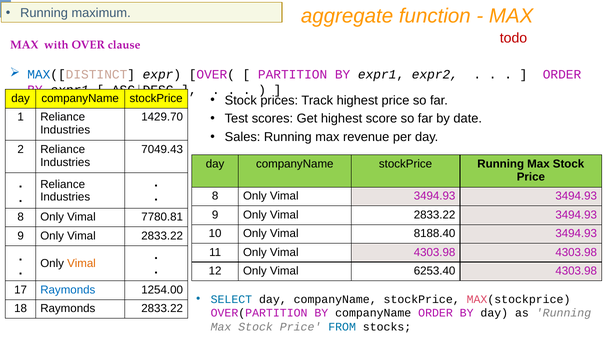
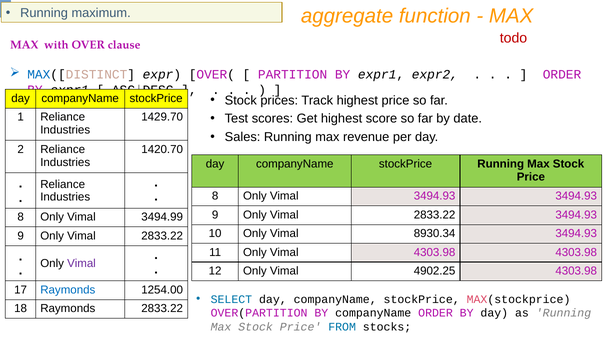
7049.43: 7049.43 -> 1420.70 (162, 149)
7780.81: 7780.81 -> 3494.99 (162, 217)
8188.40: 8188.40 -> 8930.34 (435, 233)
Vimal colour: orange -> purple (81, 263)
6253.40: 6253.40 -> 4902.25 (435, 271)
